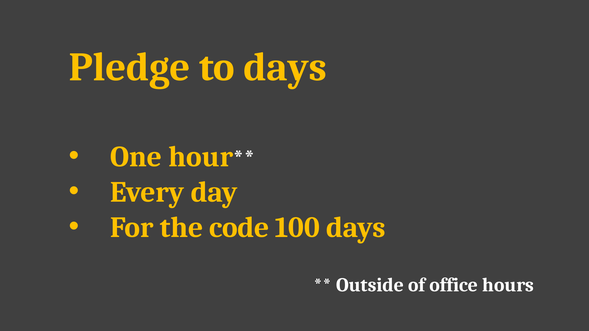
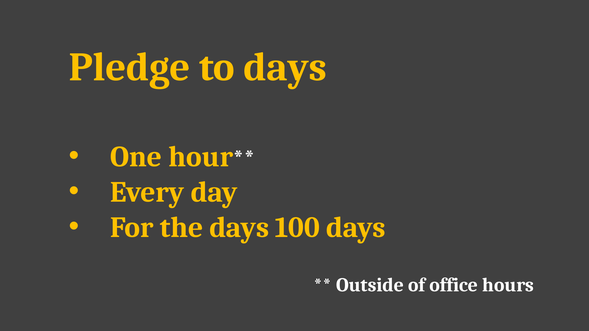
the code: code -> days (239, 228)
